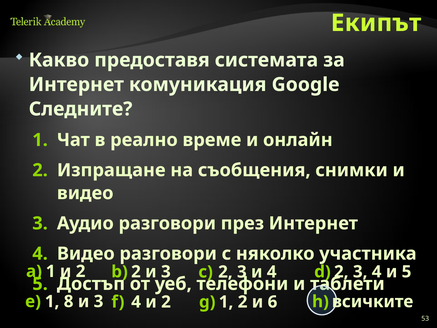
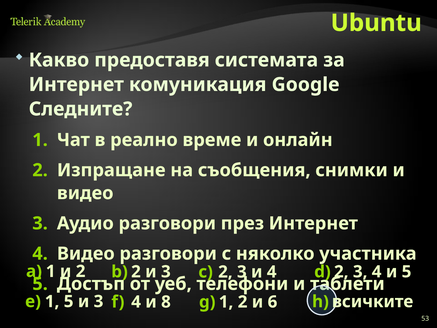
Екипът: Екипът -> Ubuntu (376, 23)
8: 8 -> 5 (69, 301)
4 и 2: 2 -> 8 (166, 302)
